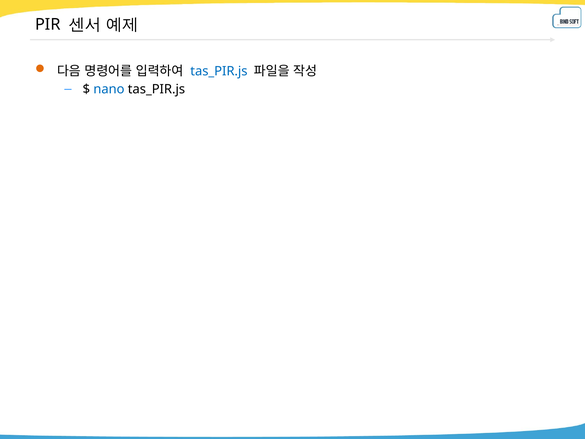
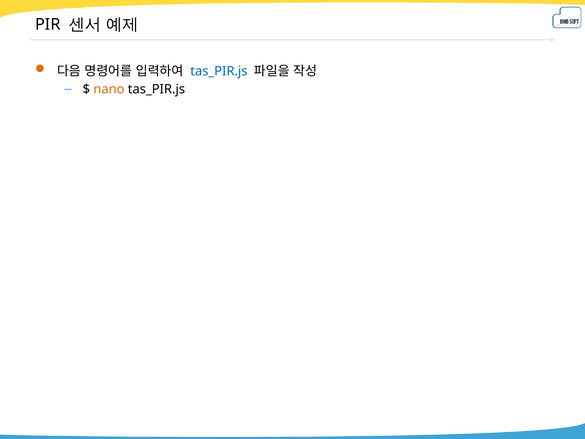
nano colour: blue -> orange (109, 89)
